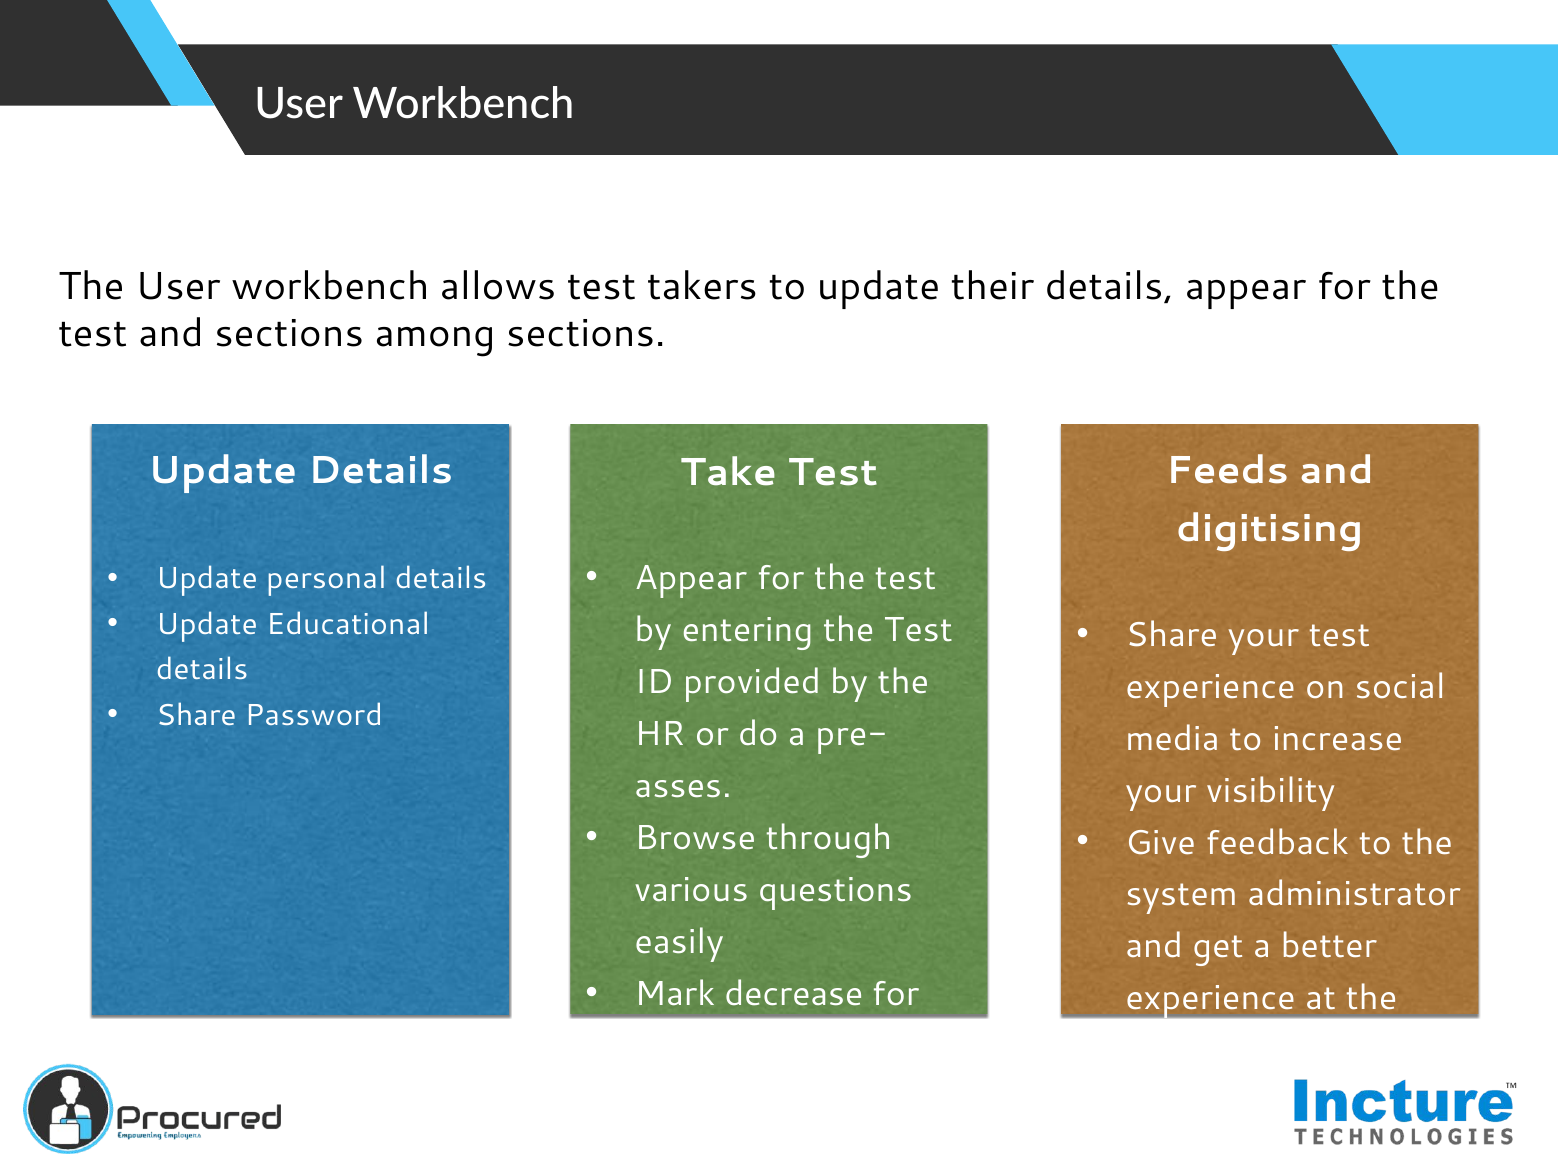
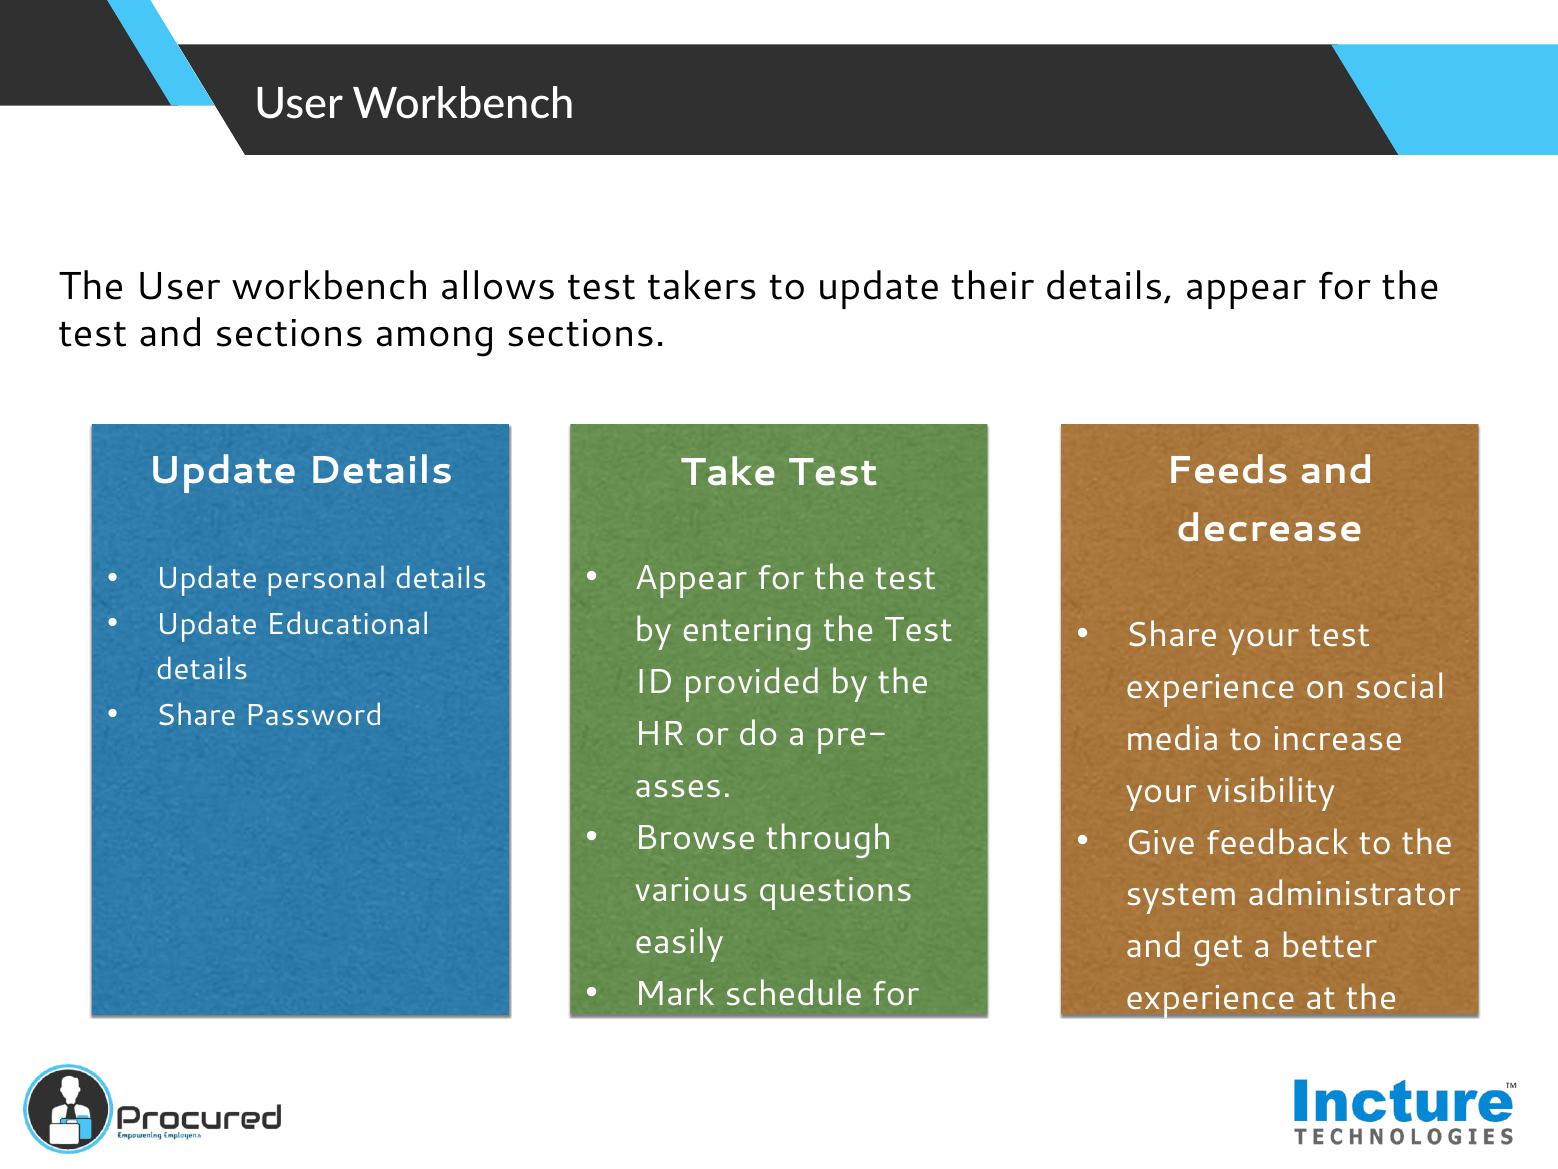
digitising: digitising -> decrease (1270, 529)
decrease: decrease -> schedule (794, 993)
